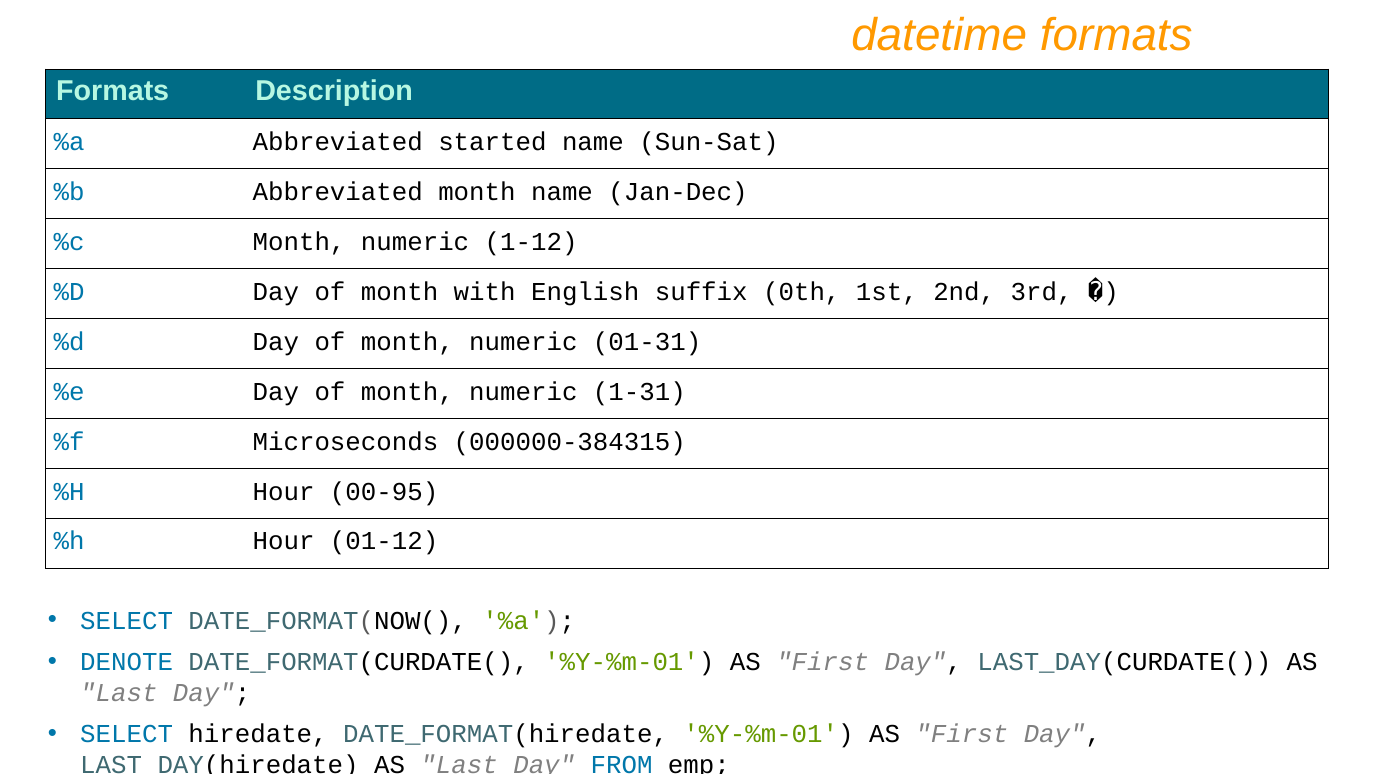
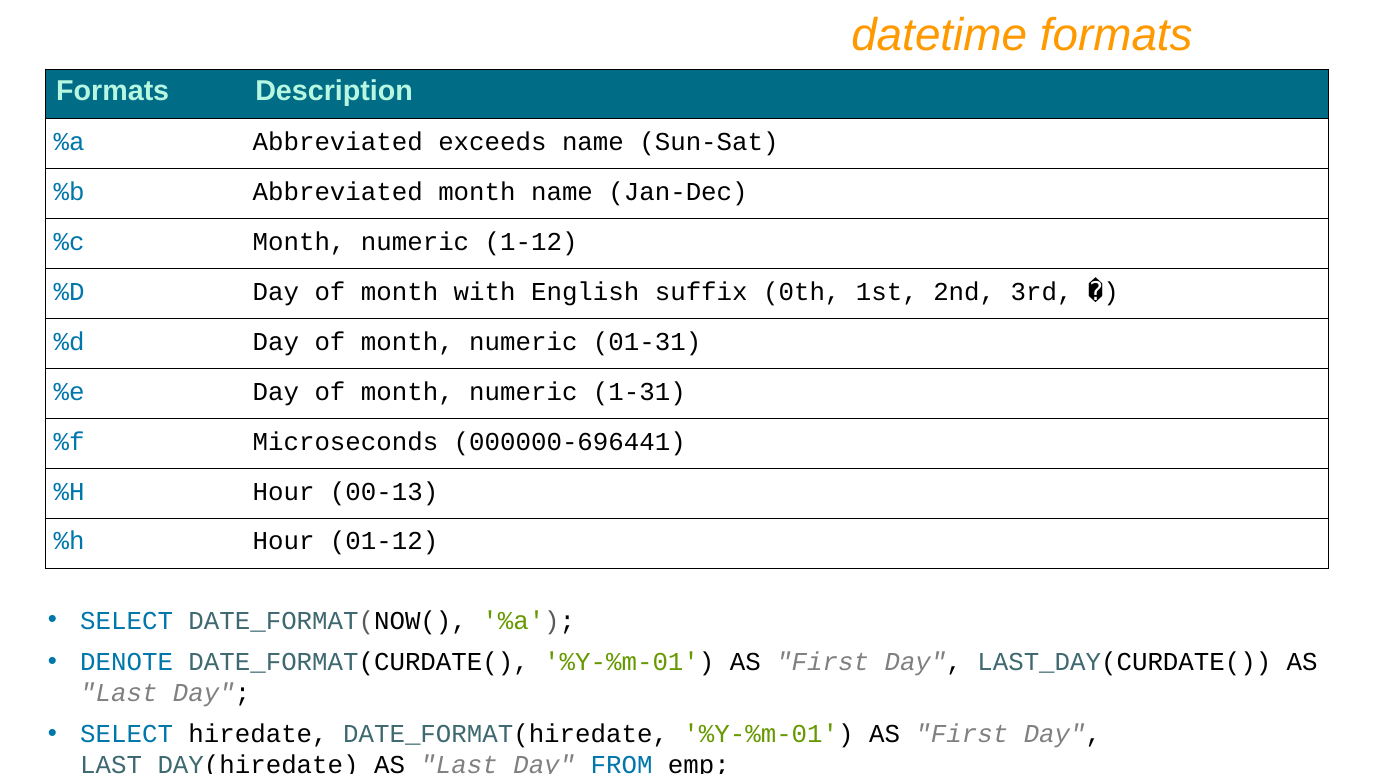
started: started -> exceeds (492, 142)
000000-384315: 000000-384315 -> 000000-696441 (570, 441)
00-95: 00-95 -> 00-13 (384, 491)
